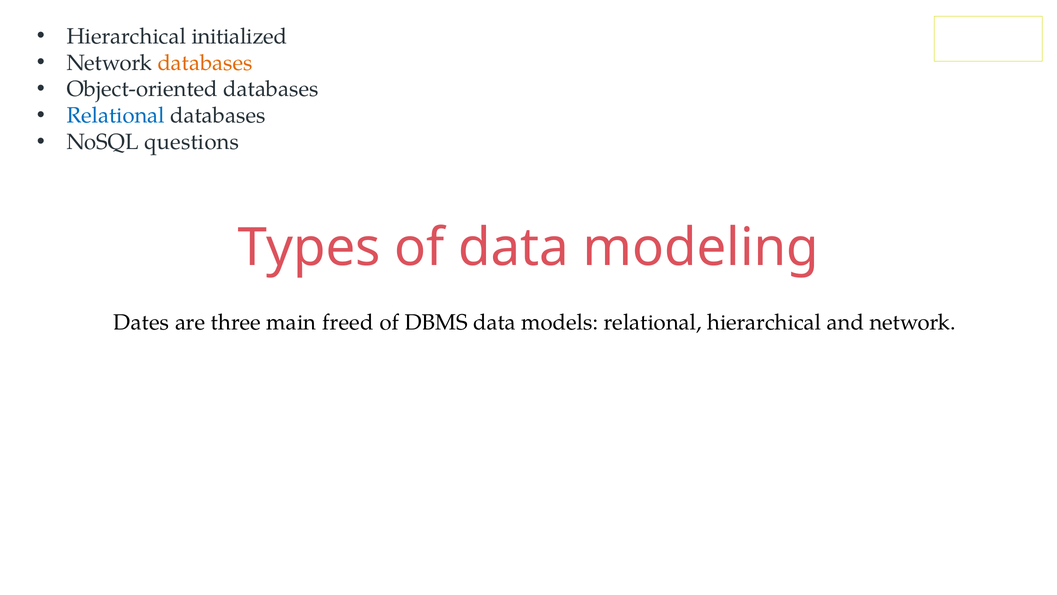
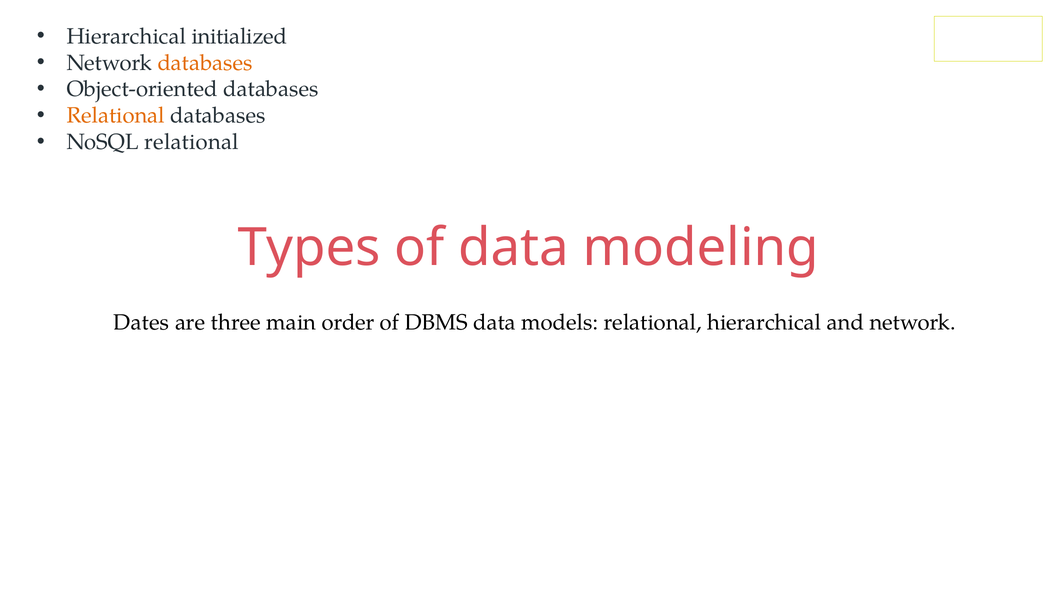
Relational colour: blue -> orange (116, 116)
NoSQL questions: questions -> relational (192, 142)
freed: freed -> order (348, 322)
